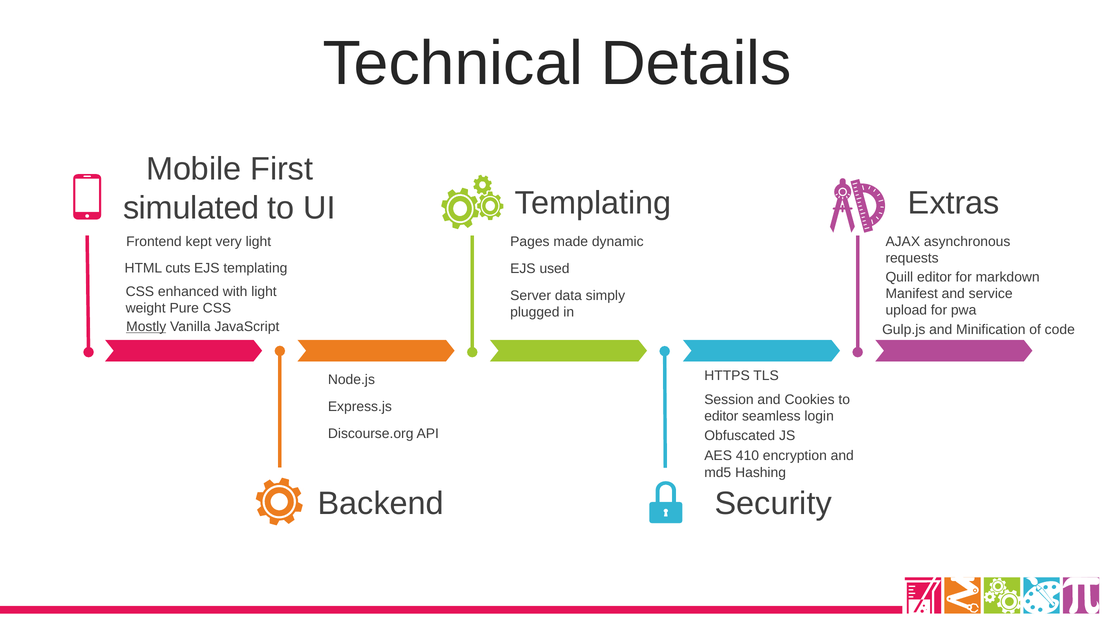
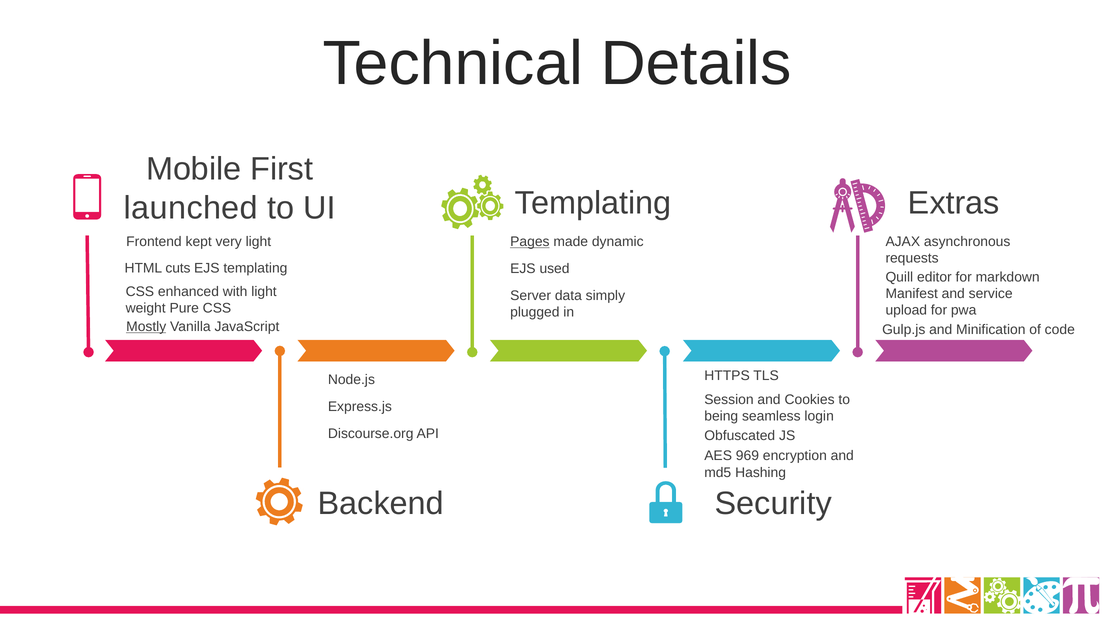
simulated: simulated -> launched (191, 208)
Pages underline: none -> present (530, 242)
editor: editor -> being (721, 416)
410: 410 -> 969 (747, 456)
